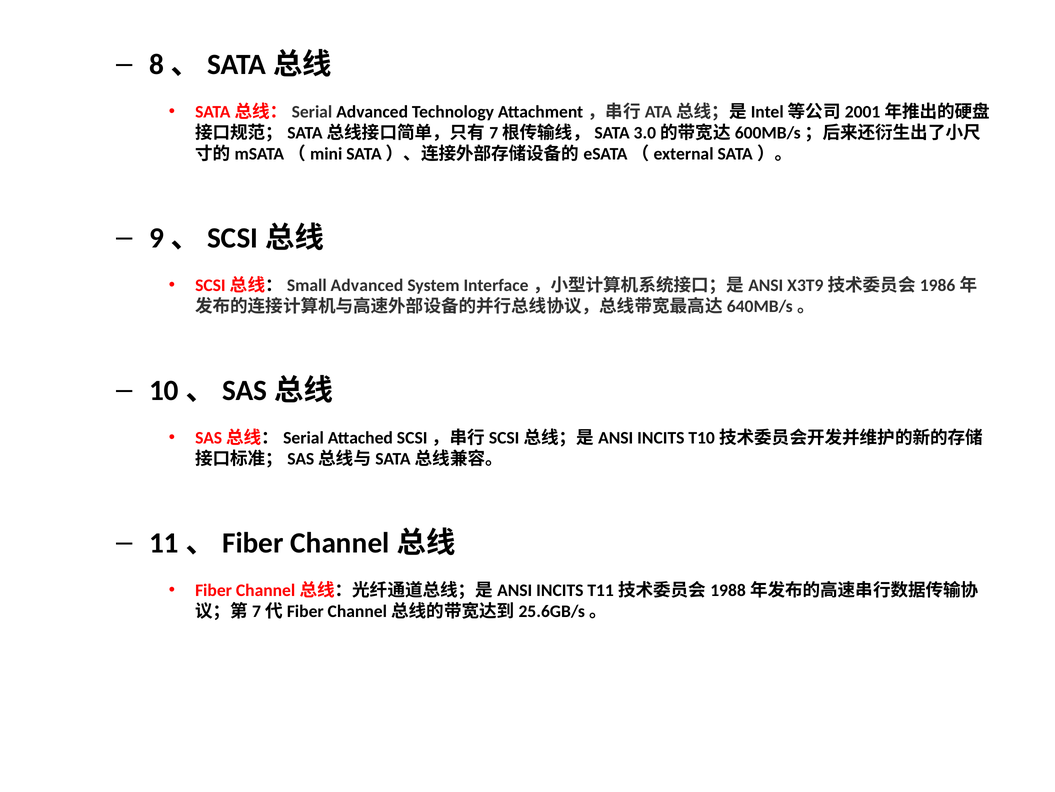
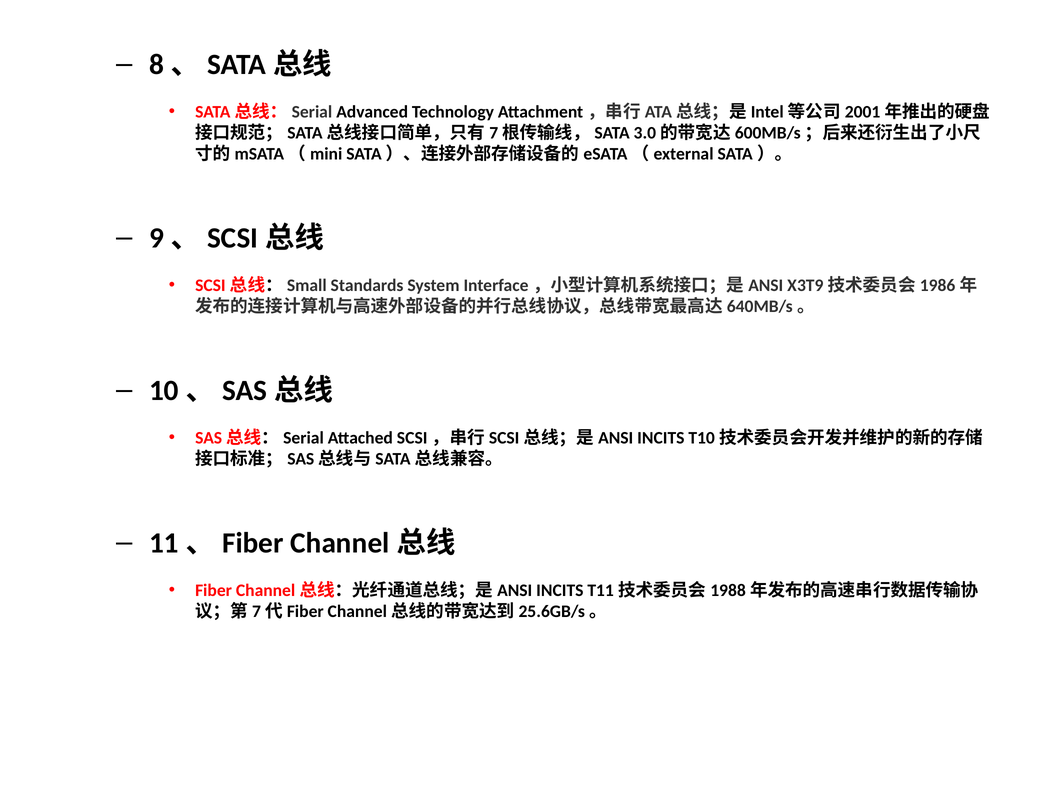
Advanced: Advanced -> Standards (367, 285)
